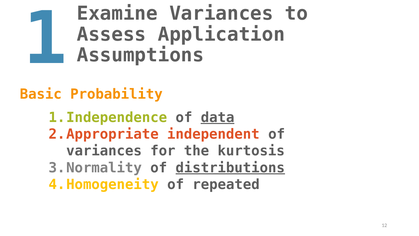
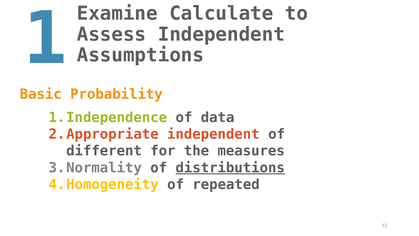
Examine Variances: Variances -> Calculate (221, 14)
Assess Application: Application -> Independent (221, 34)
data underline: present -> none (218, 117)
variances: variances -> different (104, 151)
kurtosis: kurtosis -> measures (251, 151)
